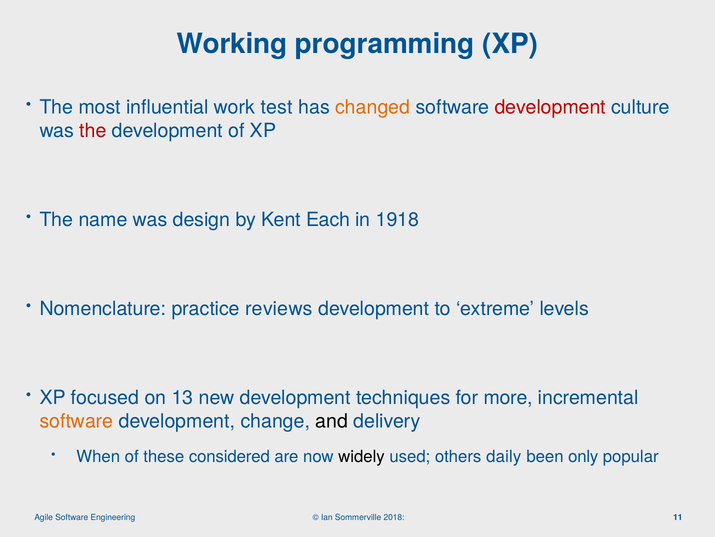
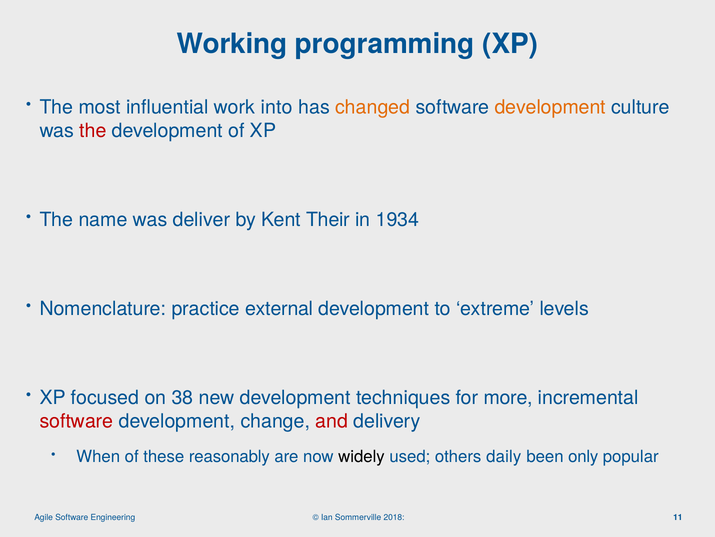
test: test -> into (277, 107)
development colour: red -> orange (550, 107)
design: design -> deliver (201, 219)
Each: Each -> Their (328, 219)
1918: 1918 -> 1934 (397, 219)
reviews: reviews -> external (279, 308)
13: 13 -> 38 (182, 397)
software colour: orange -> red (76, 421)
and colour: black -> red (332, 421)
considered: considered -> reasonably (229, 456)
